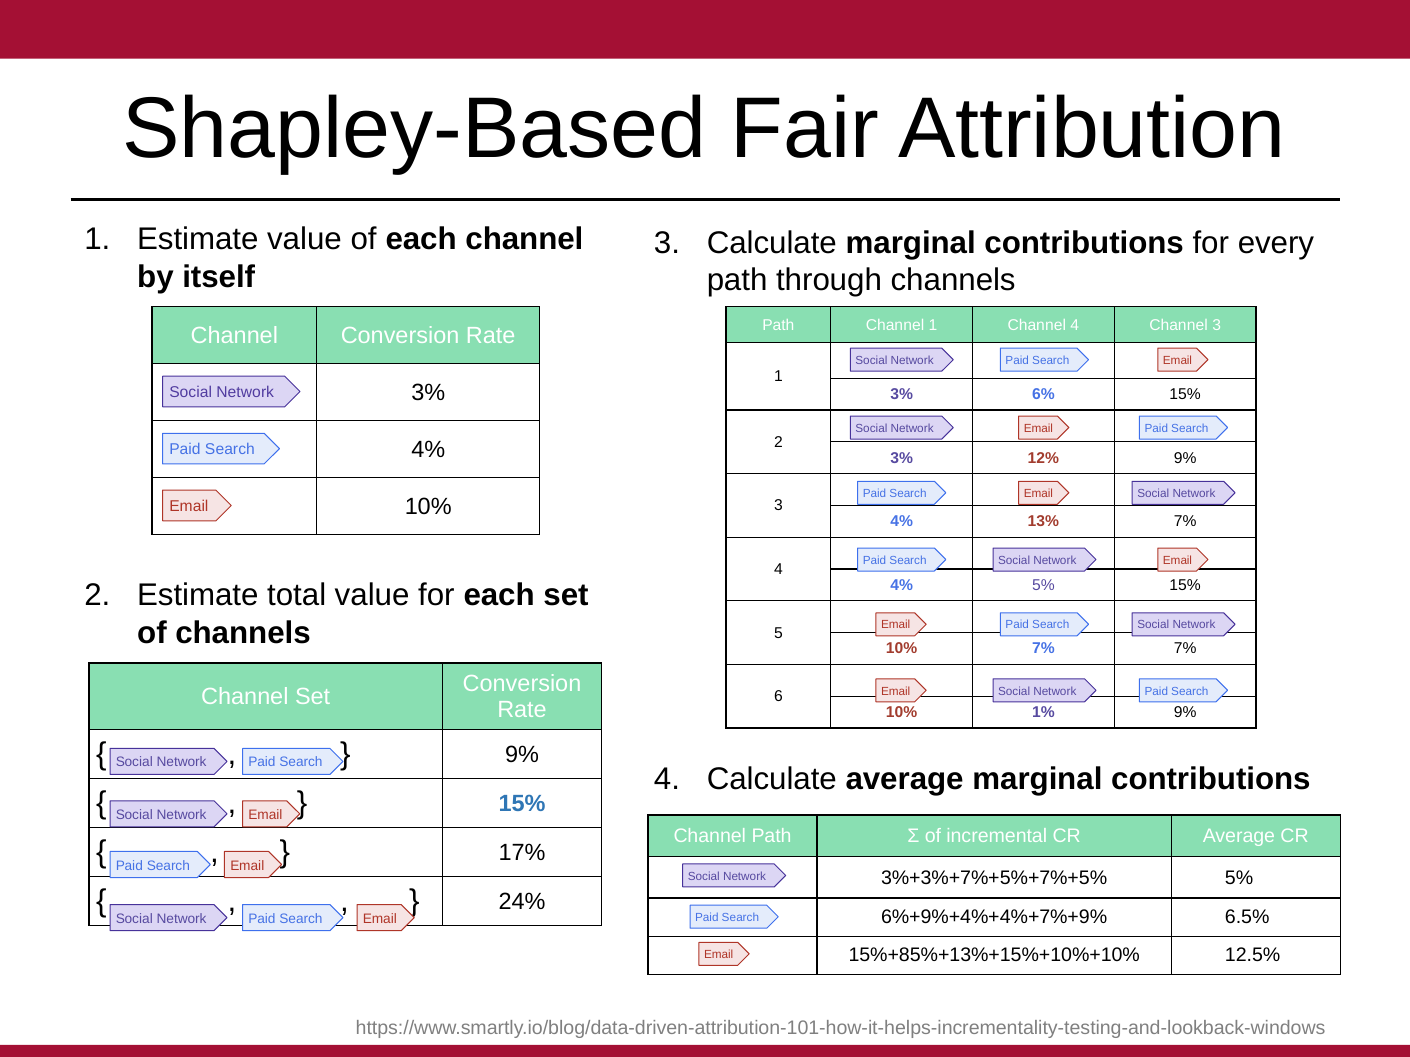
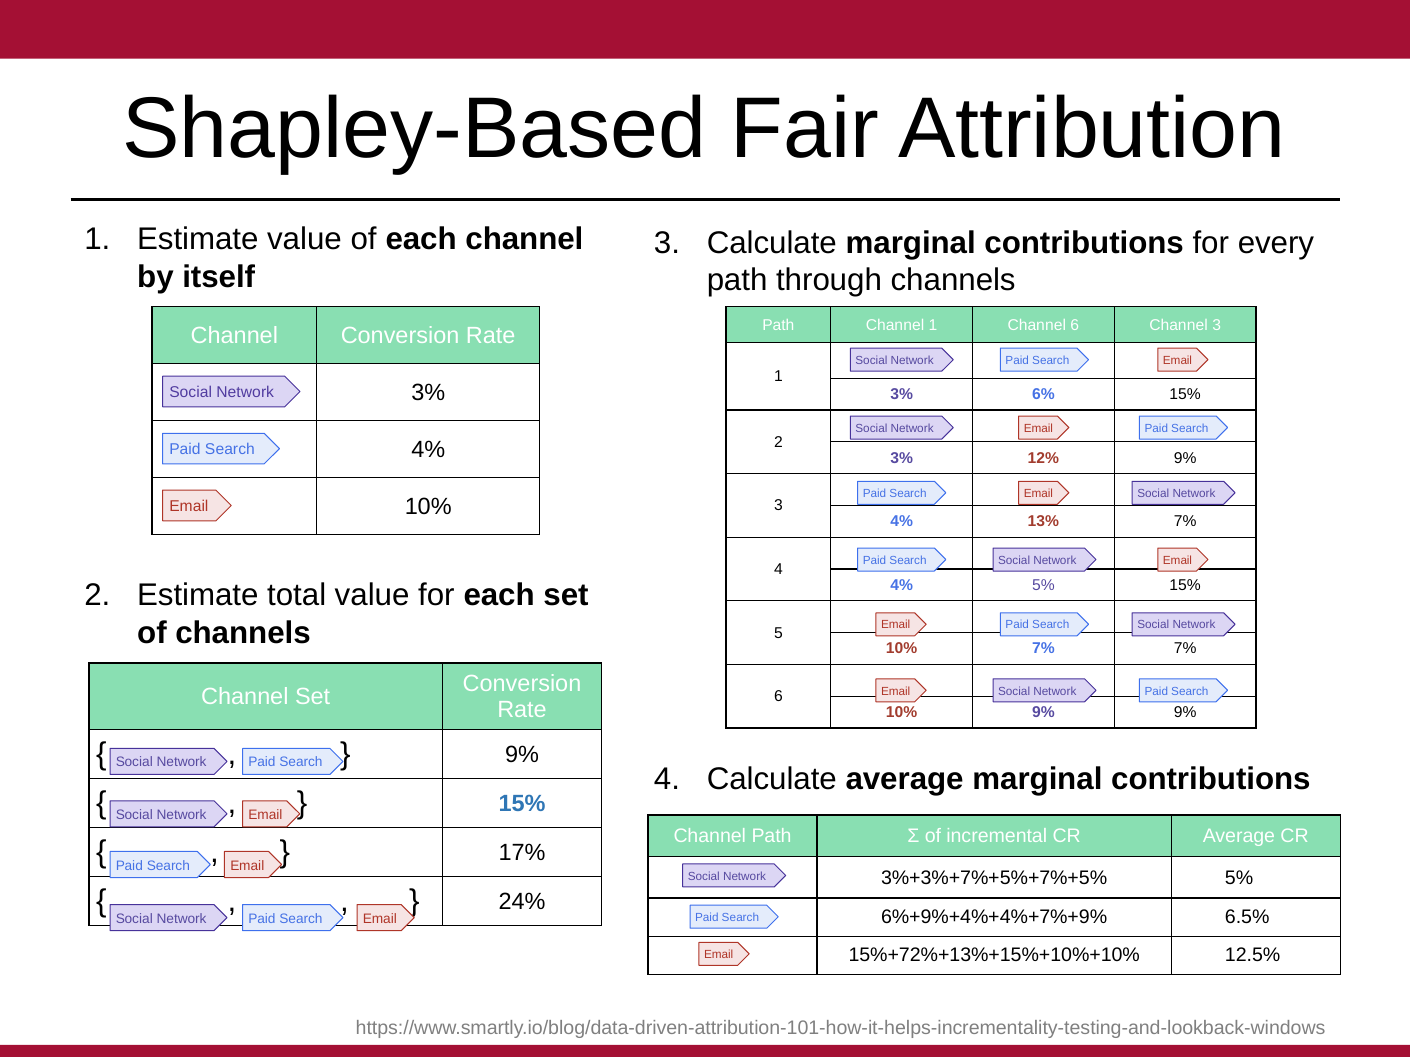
Channel 4: 4 -> 6 (1075, 325)
10% 1%: 1% -> 9% (1043, 713)
15%+85%+13%+15%+10%+10%: 15%+85%+13%+15%+10%+10% -> 15%+72%+13%+15%+10%+10% (994, 956)
